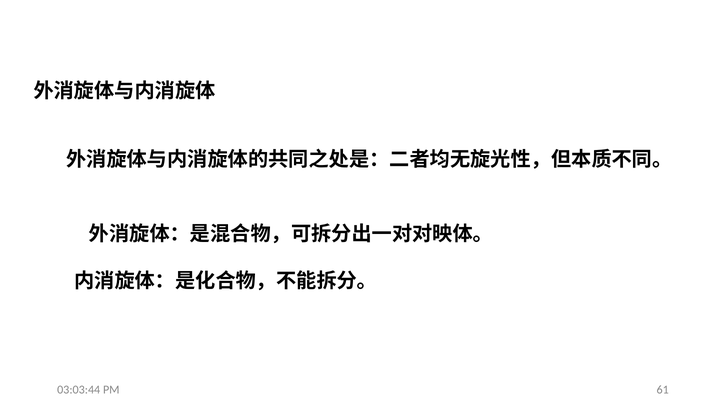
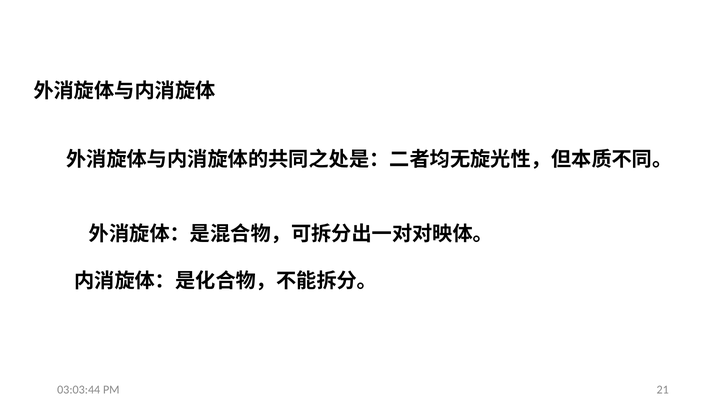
61: 61 -> 21 (663, 390)
